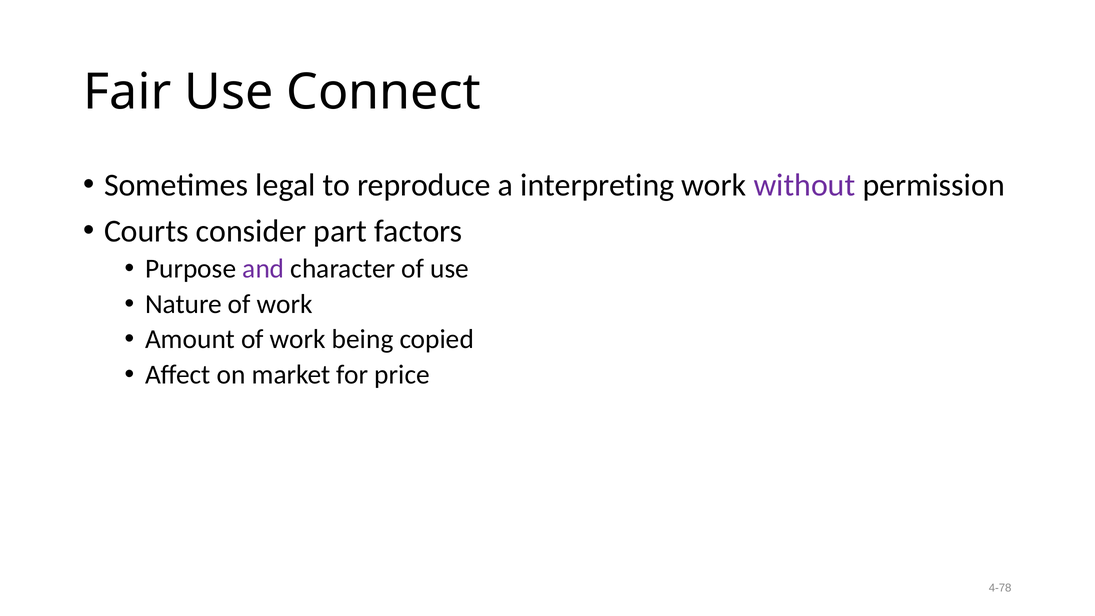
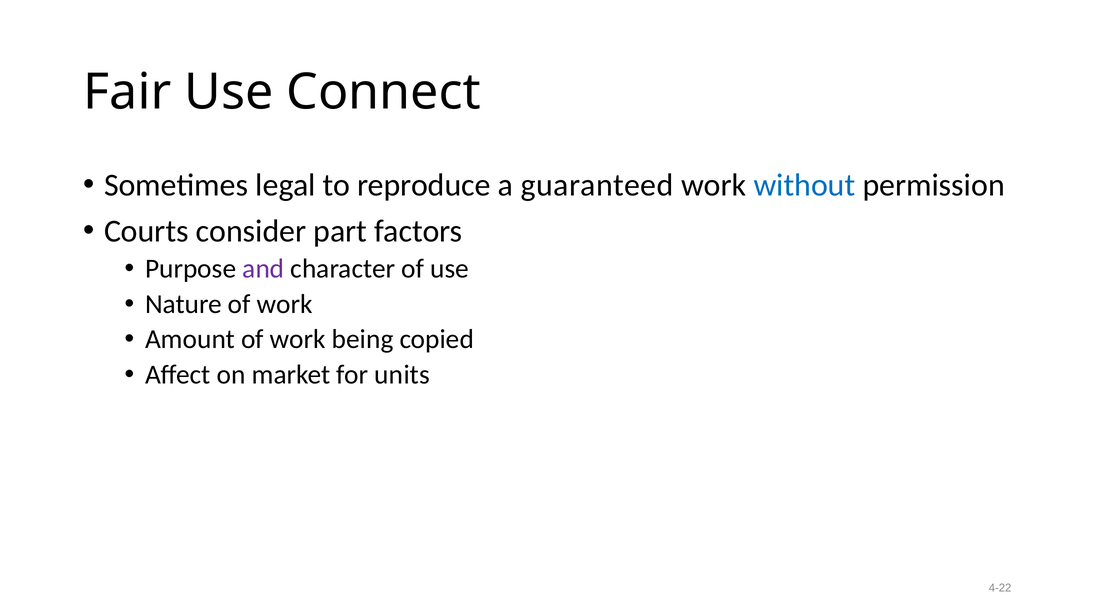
interpreting: interpreting -> guaranteed (597, 185)
without colour: purple -> blue (804, 185)
price: price -> units (402, 375)
4-78: 4-78 -> 4-22 (1000, 588)
